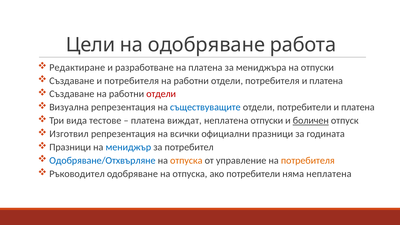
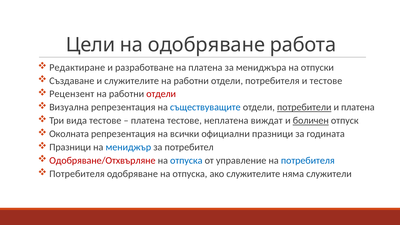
и потребителя: потребителя -> служителите (132, 81)
платена: платена -> тестове (326, 81)
Създаване: Създаване -> Рецензент (72, 94)
потребители underline: none -> present (304, 107)
платена виждат: виждат -> тестове (184, 121)
неплатена отпуски: отпуски -> виждат (267, 121)
Изготвил: Изготвил -> Околната (69, 134)
Одобряване/Отхвърляне colour: blue -> red (102, 160)
отпуска colour: orange -> blue (186, 160)
потребителя colour: orange -> blue (308, 160)
Ръководител: Ръководител -> Потребителя (77, 174)
ако потребители: потребители -> служителите (253, 174)
няма неплатена: неплатена -> служители (329, 174)
